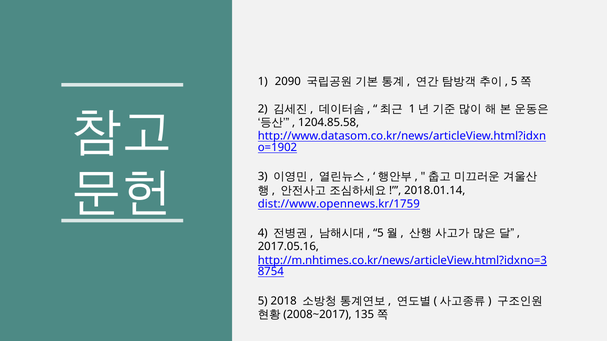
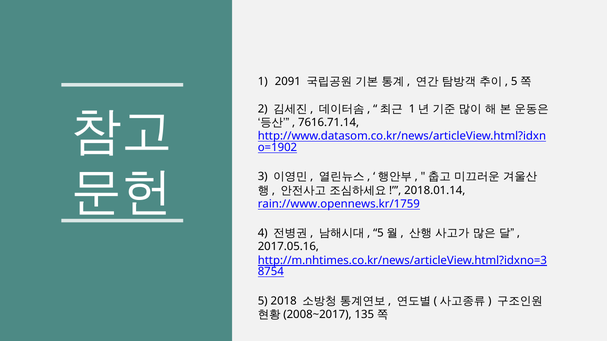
2090: 2090 -> 2091 (288, 82)
1204.85.58: 1204.85.58 -> 7616.71.14 (329, 123)
dist://www.opennews.kr/1759: dist://www.opennews.kr/1759 -> rain://www.opennews.kr/1759 (339, 204)
